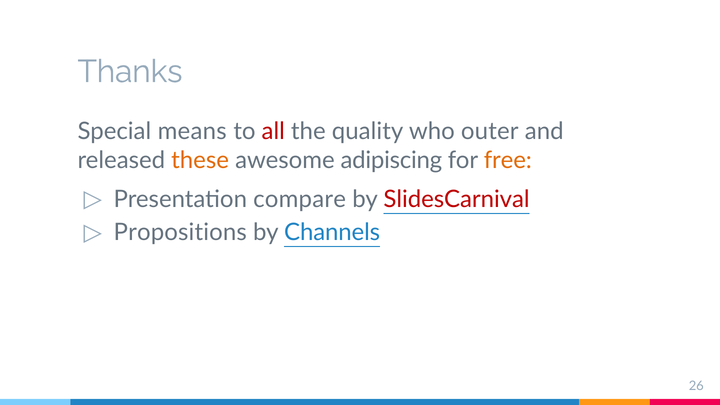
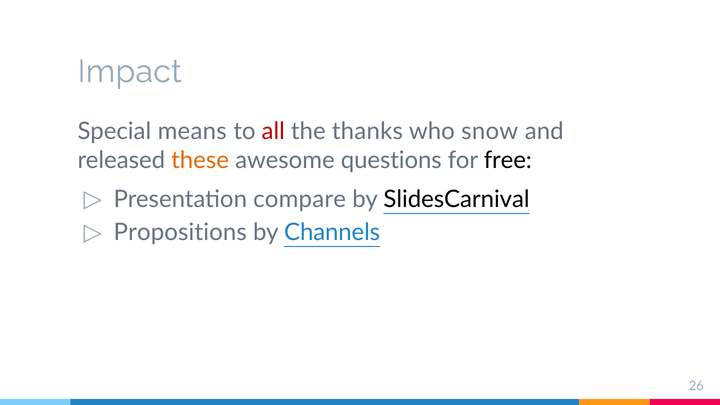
Thanks: Thanks -> Impact (130, 72)
quality: quality -> thanks (367, 131)
outer: outer -> snow (490, 131)
adipiscing: adipiscing -> questions (391, 160)
free colour: orange -> black (508, 160)
SlidesCarnival colour: red -> black (457, 199)
